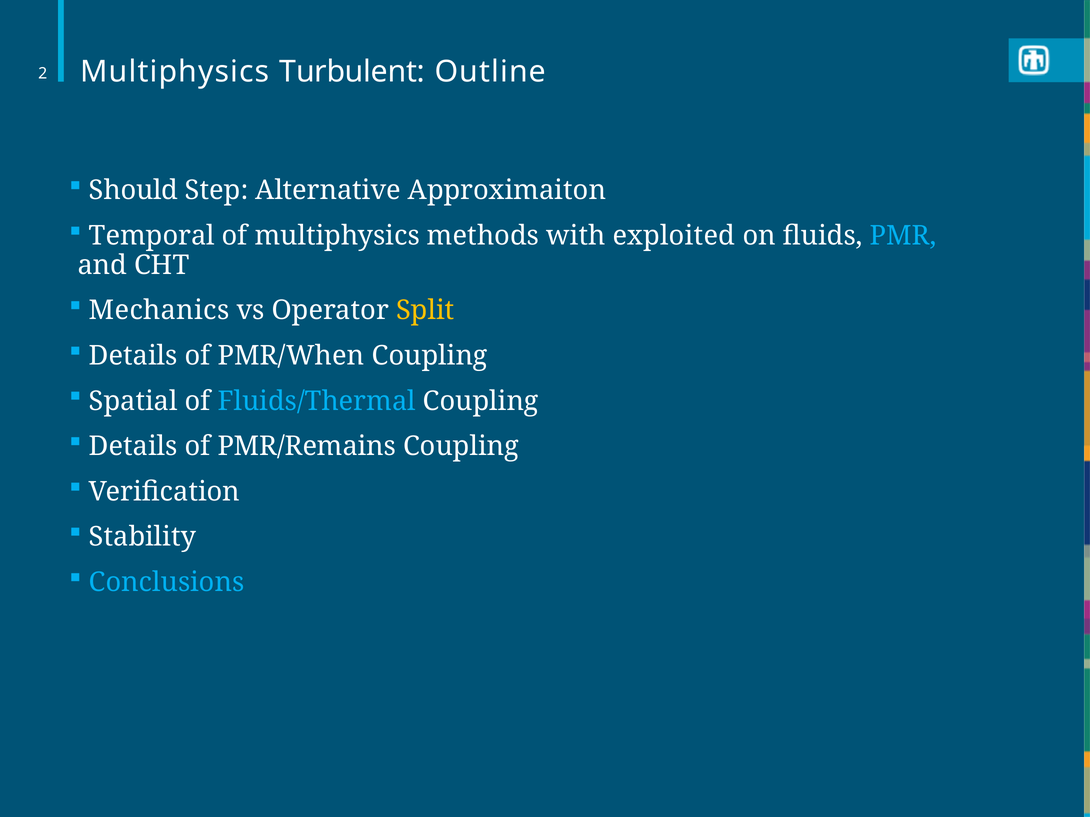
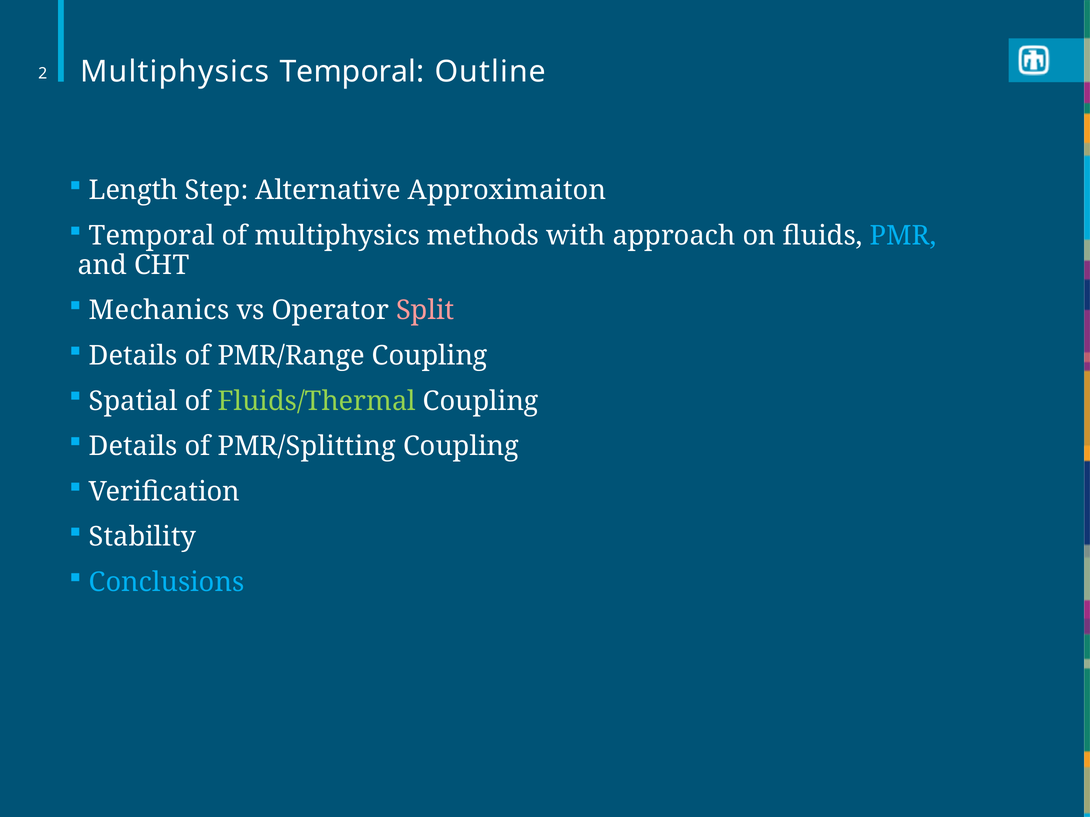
Multiphysics Turbulent: Turbulent -> Temporal (352, 72)
Should: Should -> Length (134, 190)
exploited: exploited -> approach (674, 236)
Split colour: yellow -> pink (425, 311)
PMR/When: PMR/When -> PMR/Range (291, 356)
Fluids/Thermal colour: light blue -> light green (317, 401)
PMR/Remains: PMR/Remains -> PMR/Splitting (307, 447)
